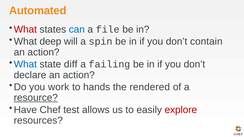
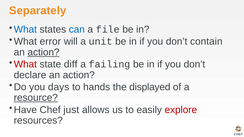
Automated: Automated -> Separately (38, 11)
What colour: red -> blue (25, 30)
deep: deep -> error (50, 42)
spin: spin -> unit (101, 42)
action underline: none -> present (44, 52)
What colour: blue -> red (25, 64)
work: work -> days (59, 87)
rendered: rendered -> displayed (150, 87)
test: test -> just (71, 110)
